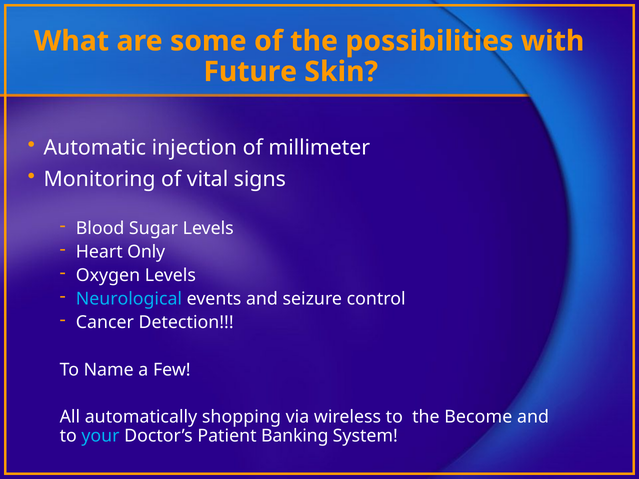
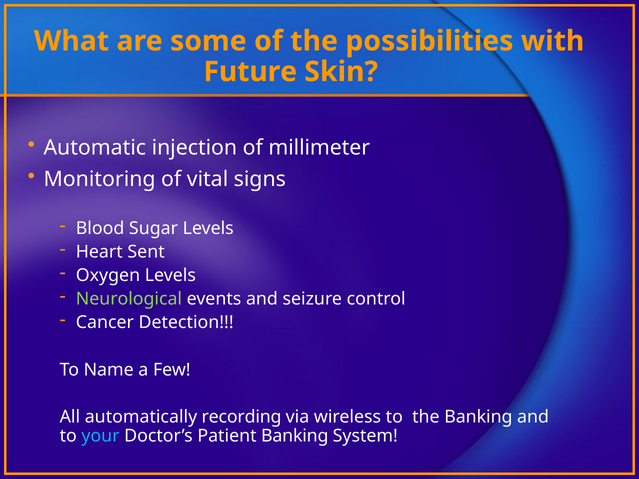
Only: Only -> Sent (146, 252)
Neurological colour: light blue -> light green (129, 299)
shopping: shopping -> recording (242, 417)
the Become: Become -> Banking (478, 417)
